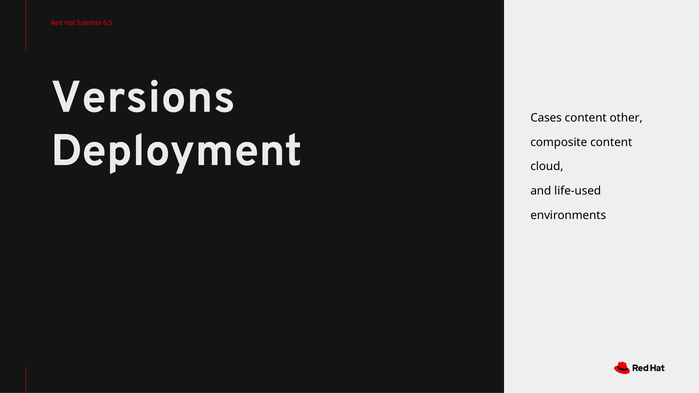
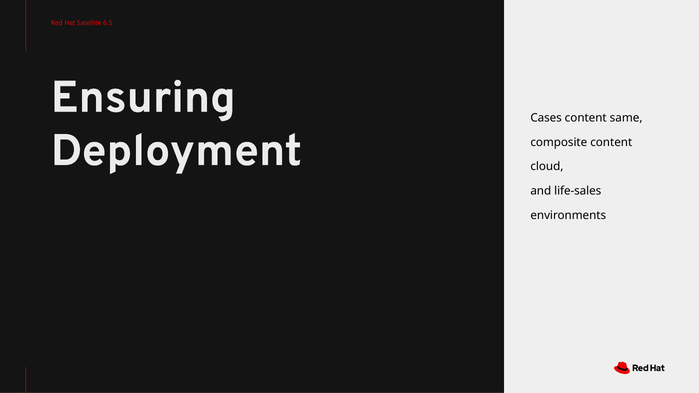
Versions: Versions -> Ensuring (143, 97)
other: other -> same (626, 118)
life-used: life-used -> life-sales (578, 191)
